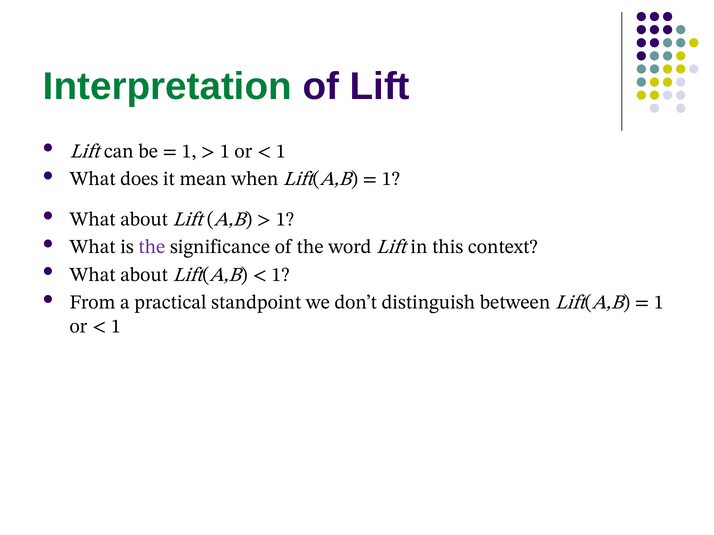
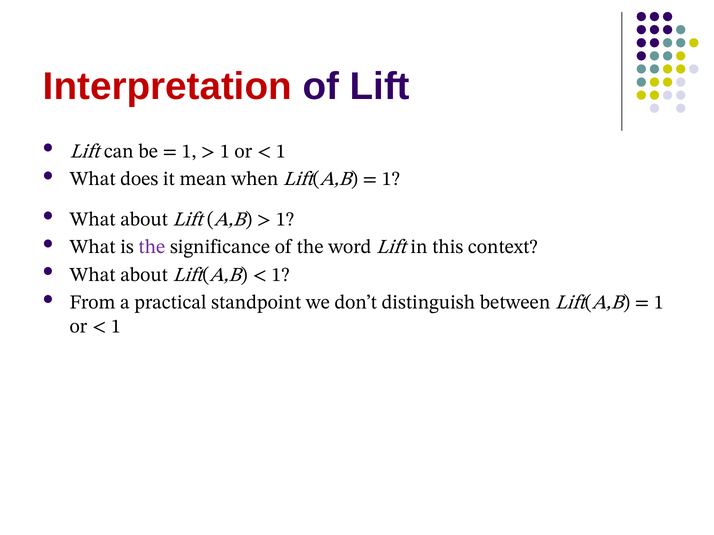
Interpretation colour: green -> red (167, 87)
